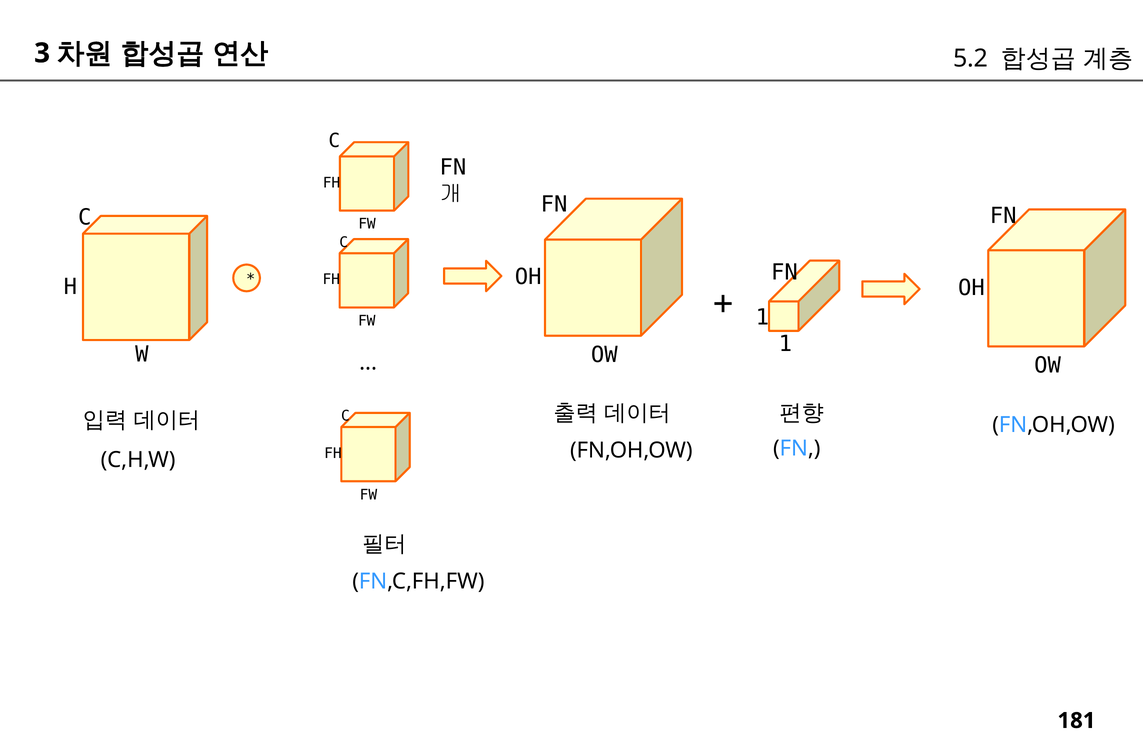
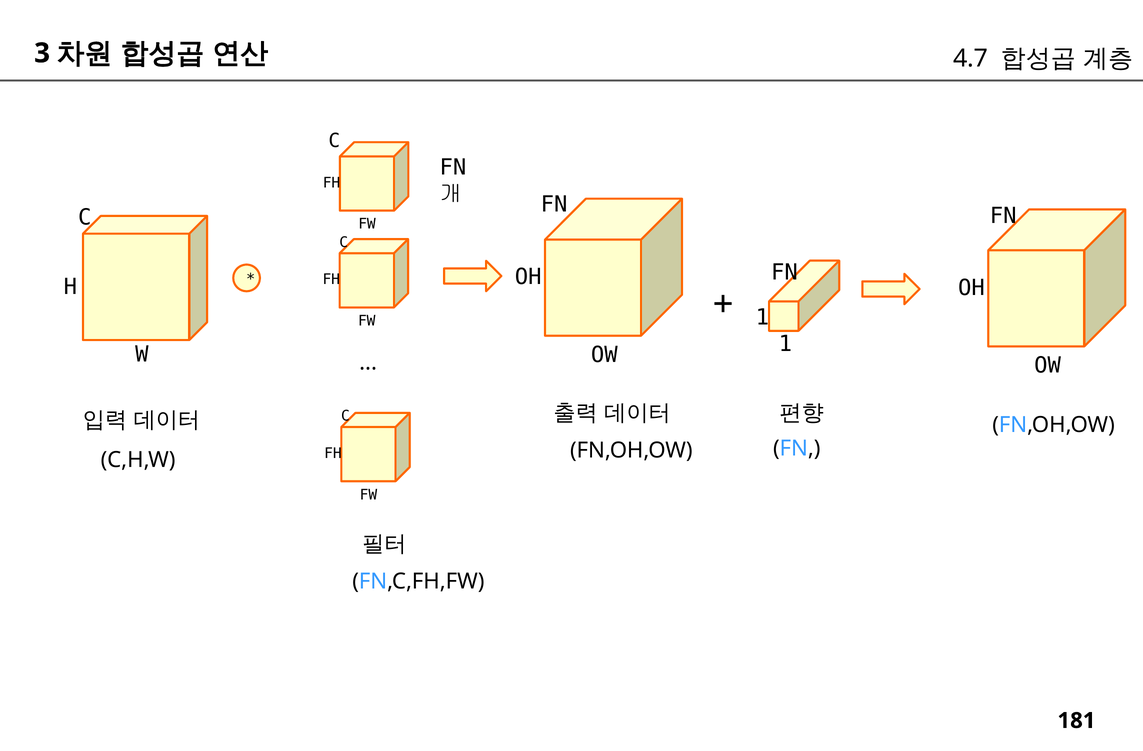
5.2: 5.2 -> 4.7 (971, 59)
